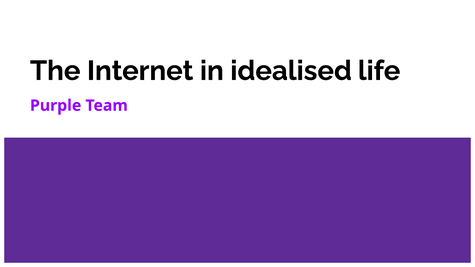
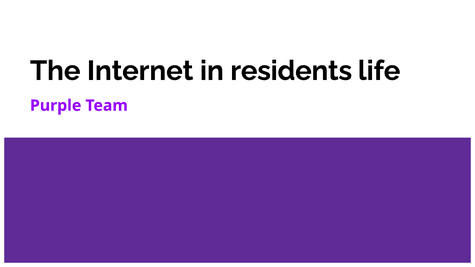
idealised: idealised -> residents (291, 71)
